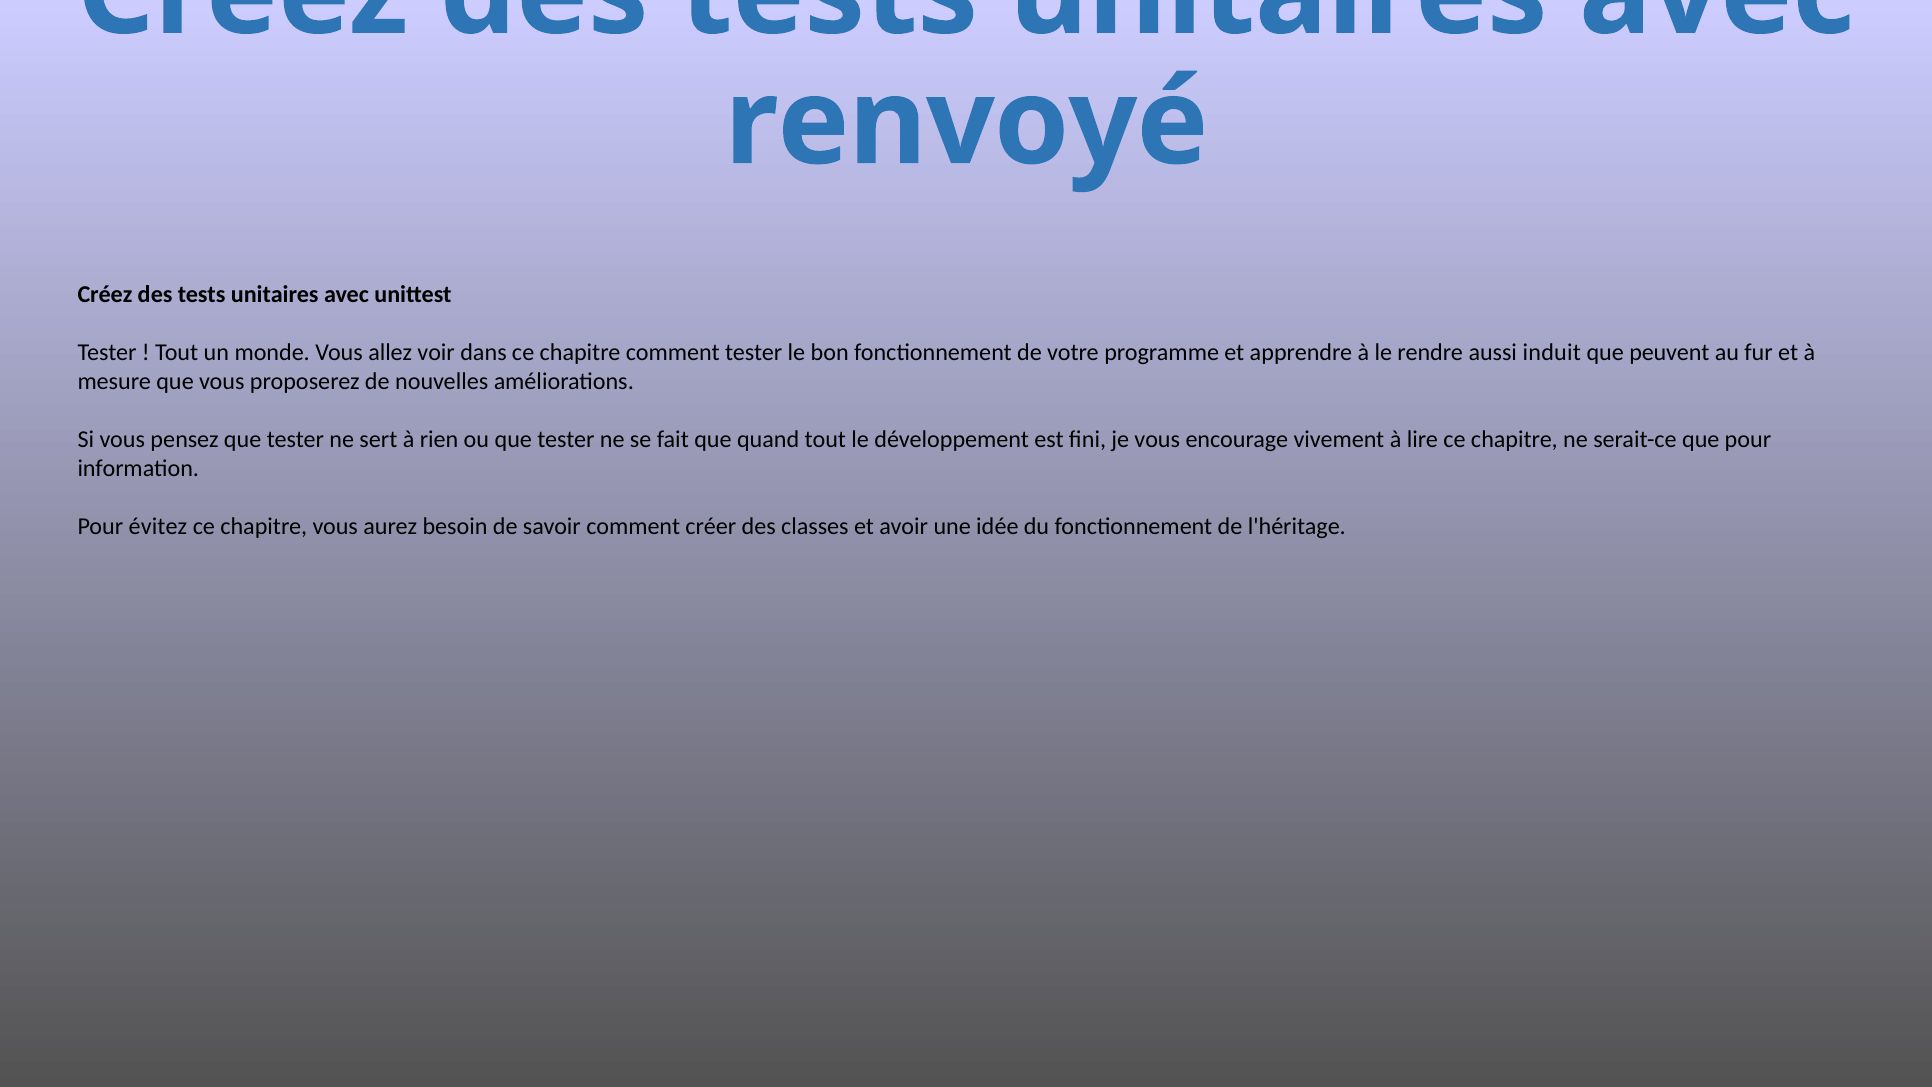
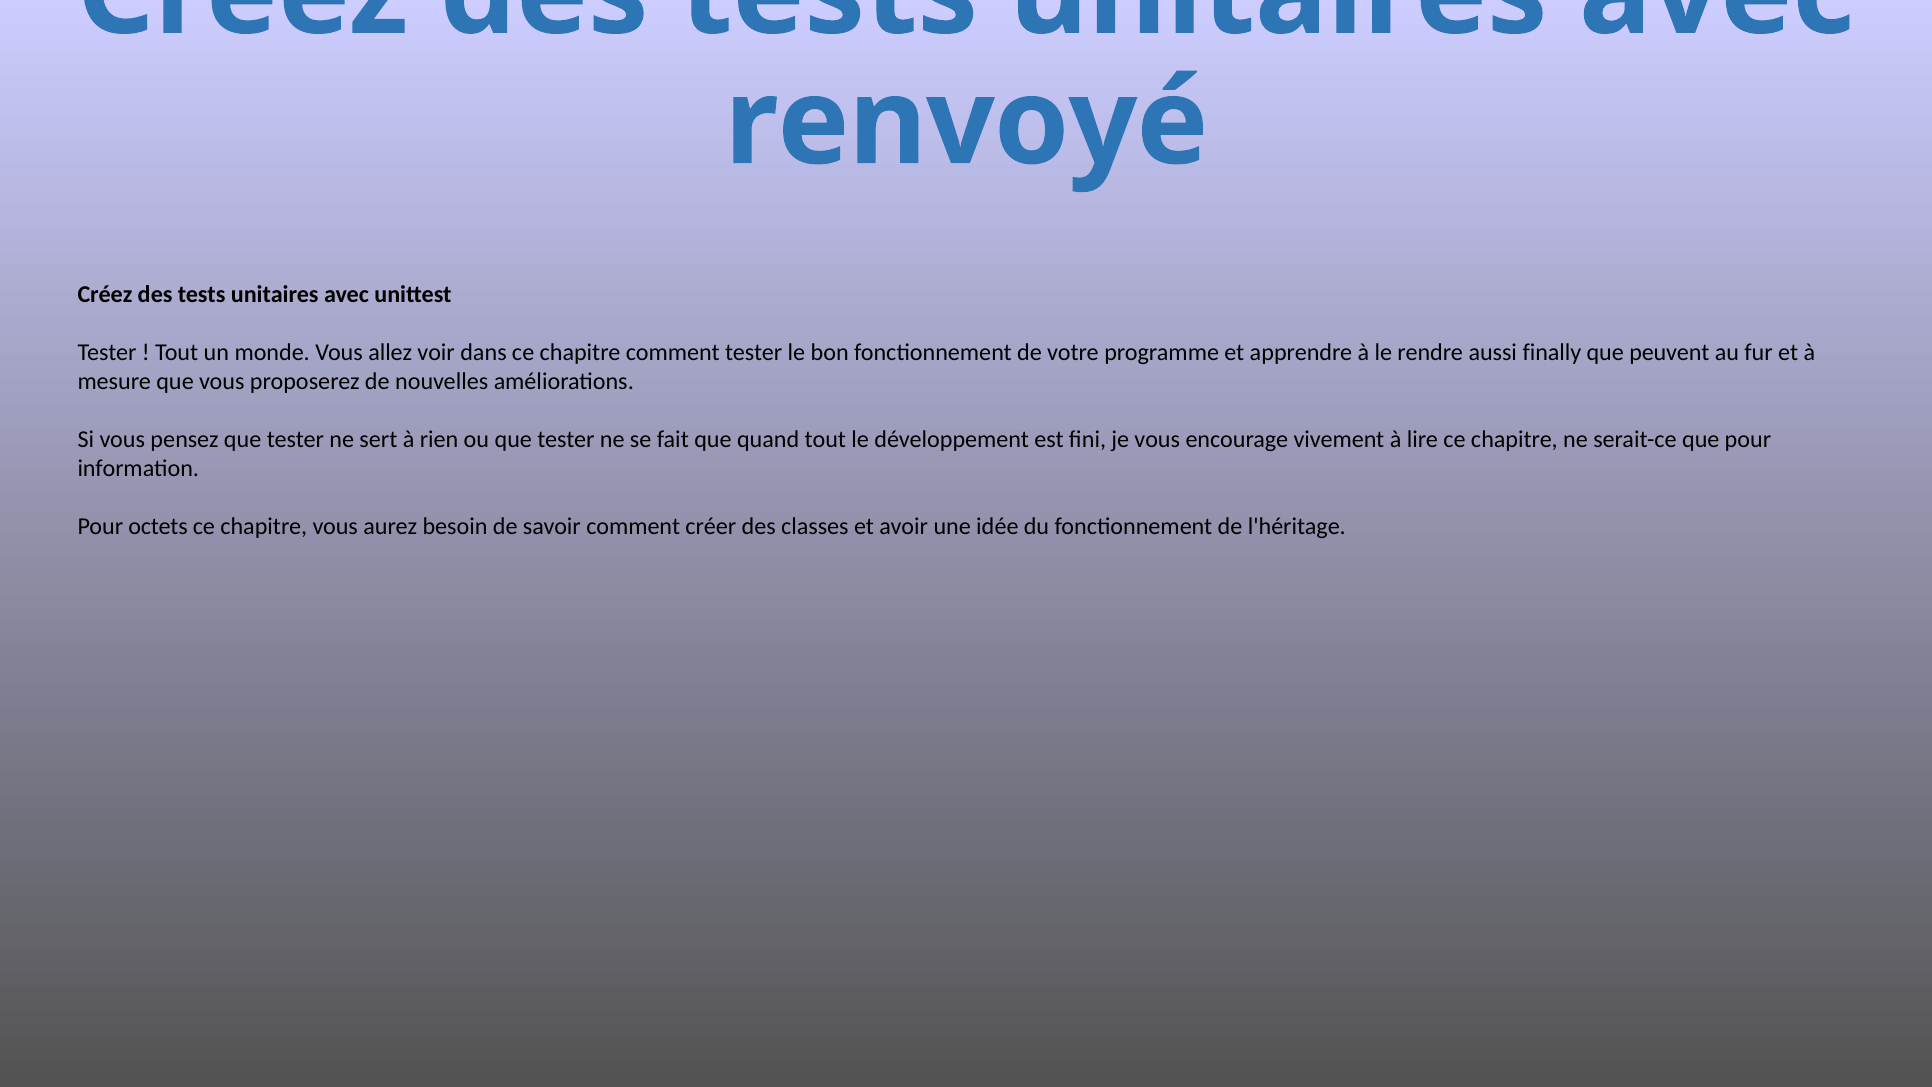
induit: induit -> finally (1552, 353)
évitez: évitez -> octets (158, 527)
